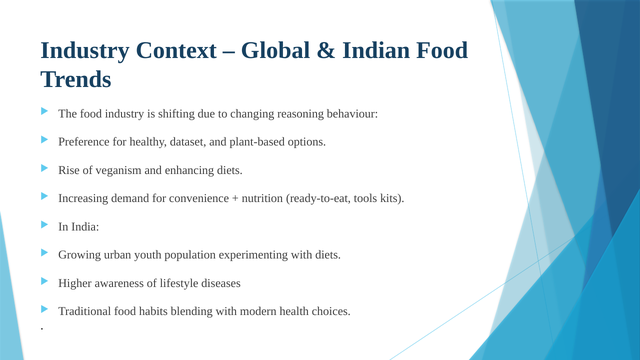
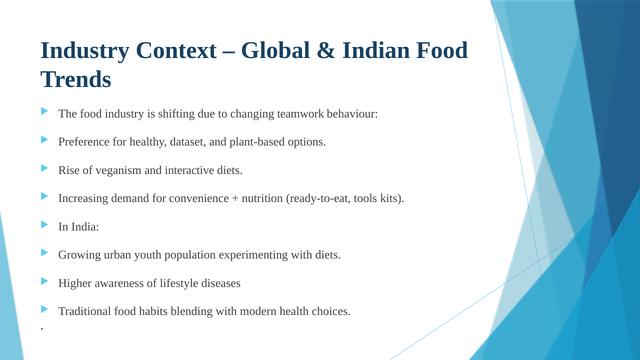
reasoning: reasoning -> teamwork (301, 114)
enhancing: enhancing -> interactive (190, 170)
